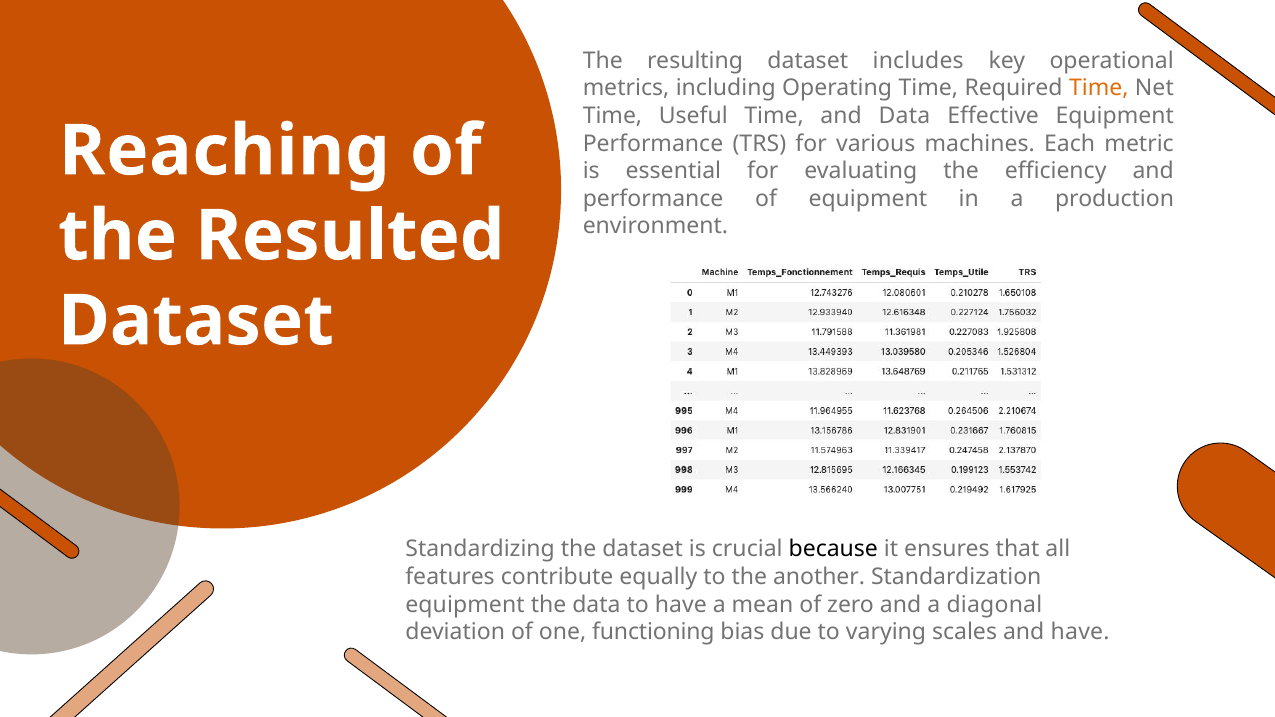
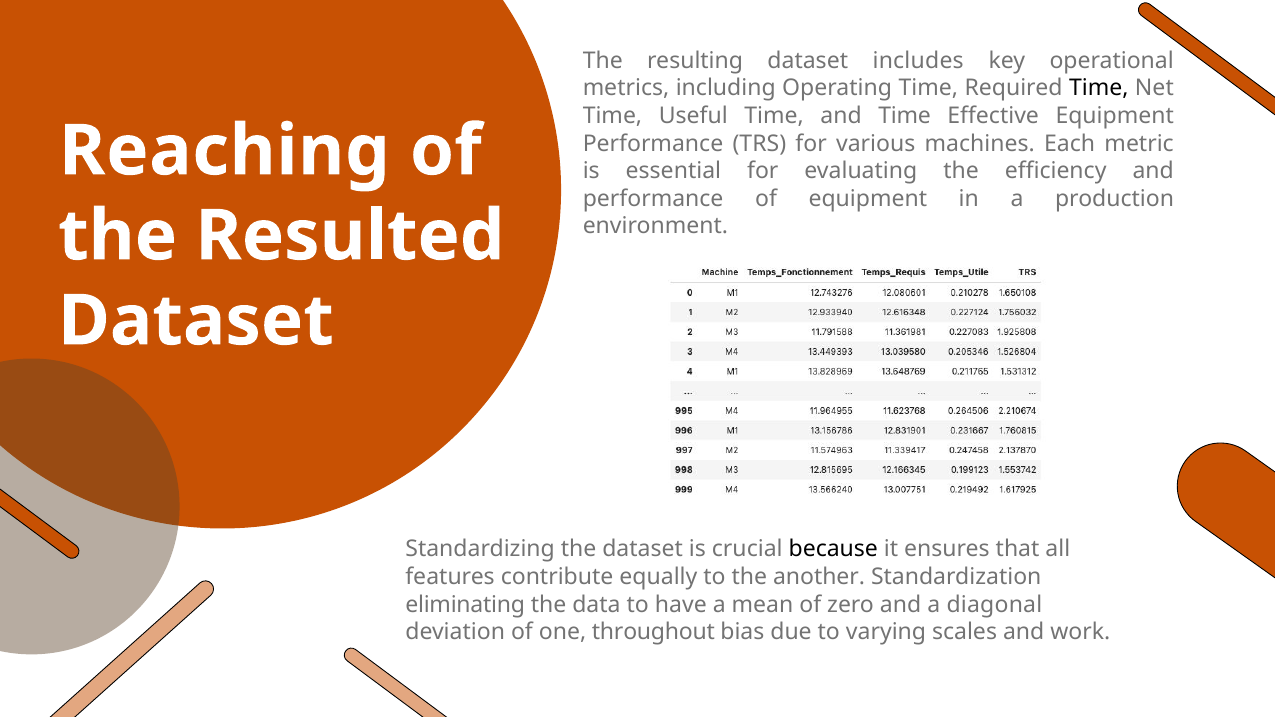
Time colour: orange -> black (1099, 88)
and Data: Data -> Time (905, 116)
equipment: equipment -> eliminating (465, 605)
functioning: functioning -> throughout (653, 632)
and have: have -> work (1080, 632)
